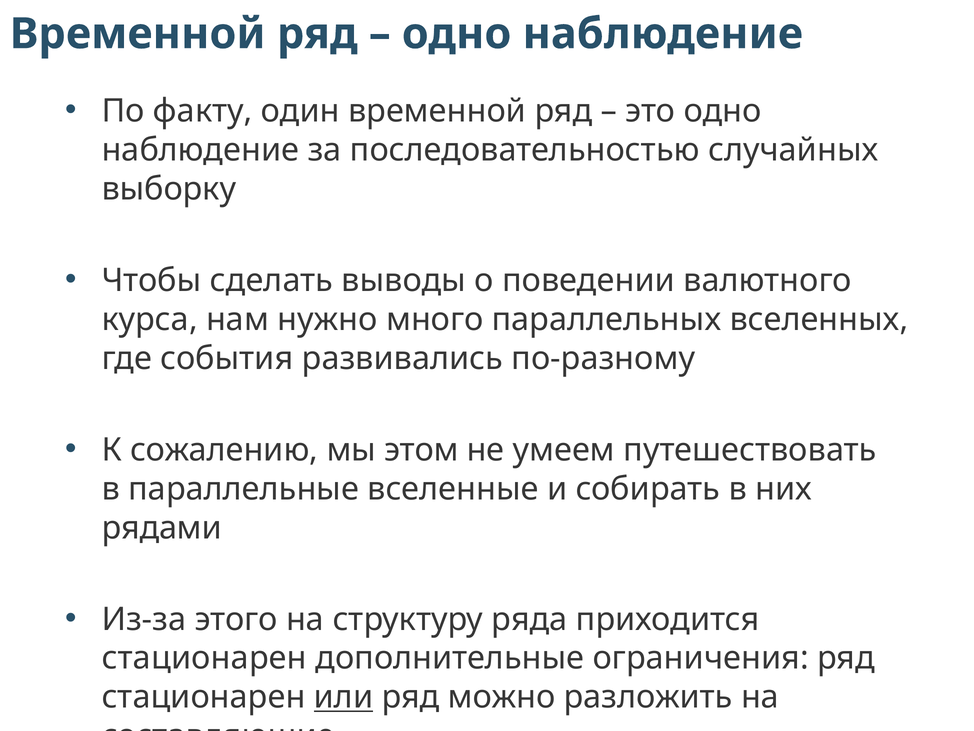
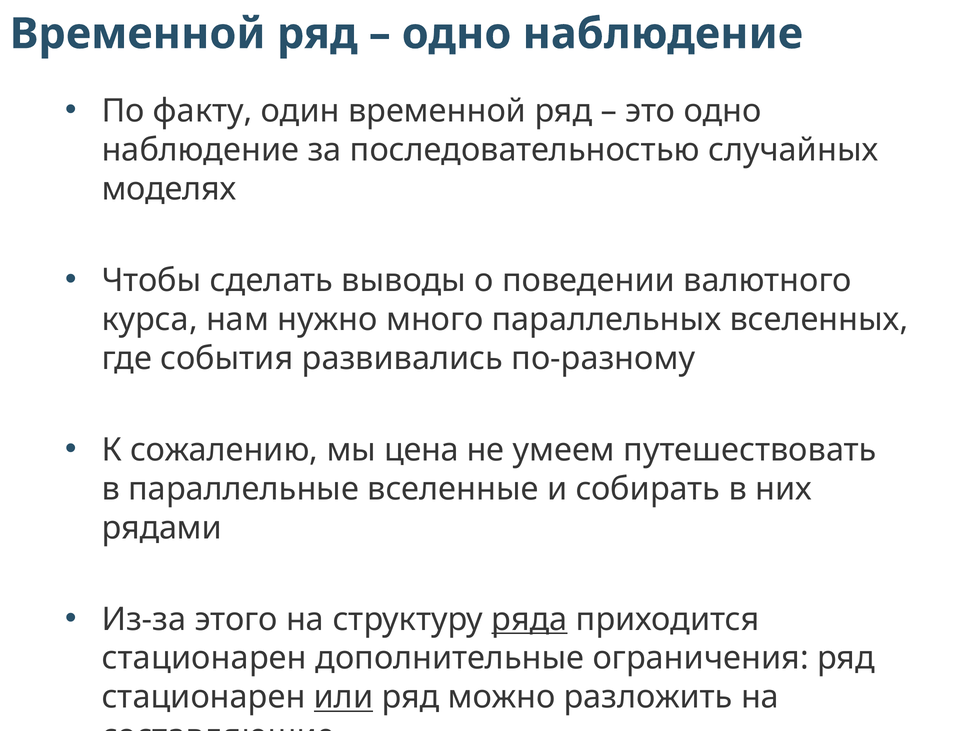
выборку: выборку -> моделях (169, 189)
этом: этом -> цена (421, 450)
ряда underline: none -> present (529, 619)
